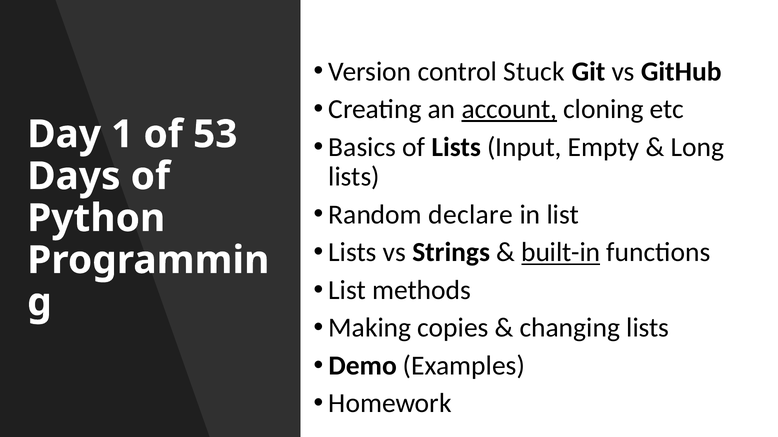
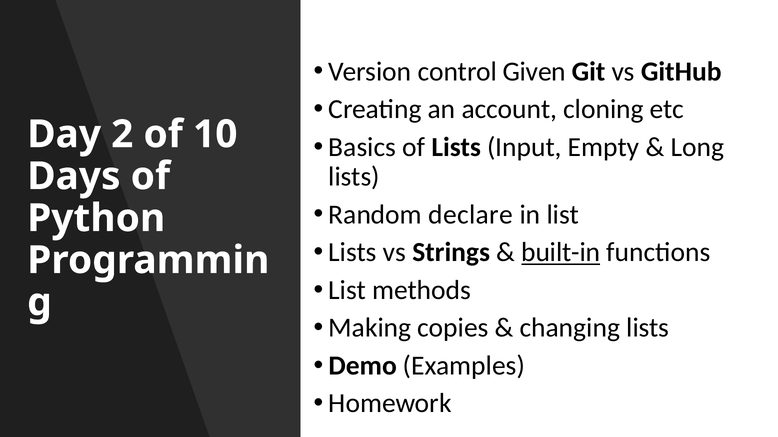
Stuck: Stuck -> Given (534, 72)
account underline: present -> none (509, 109)
1: 1 -> 2 (122, 135)
53: 53 -> 10 (215, 135)
